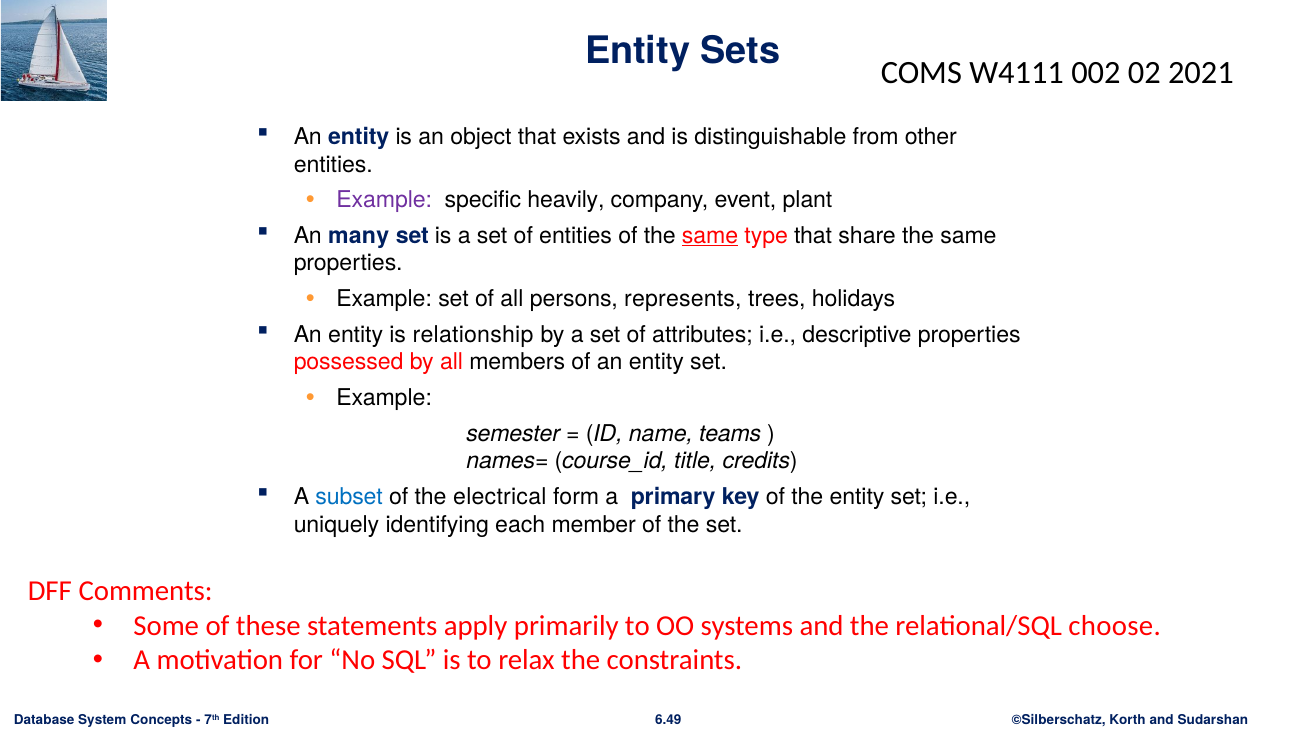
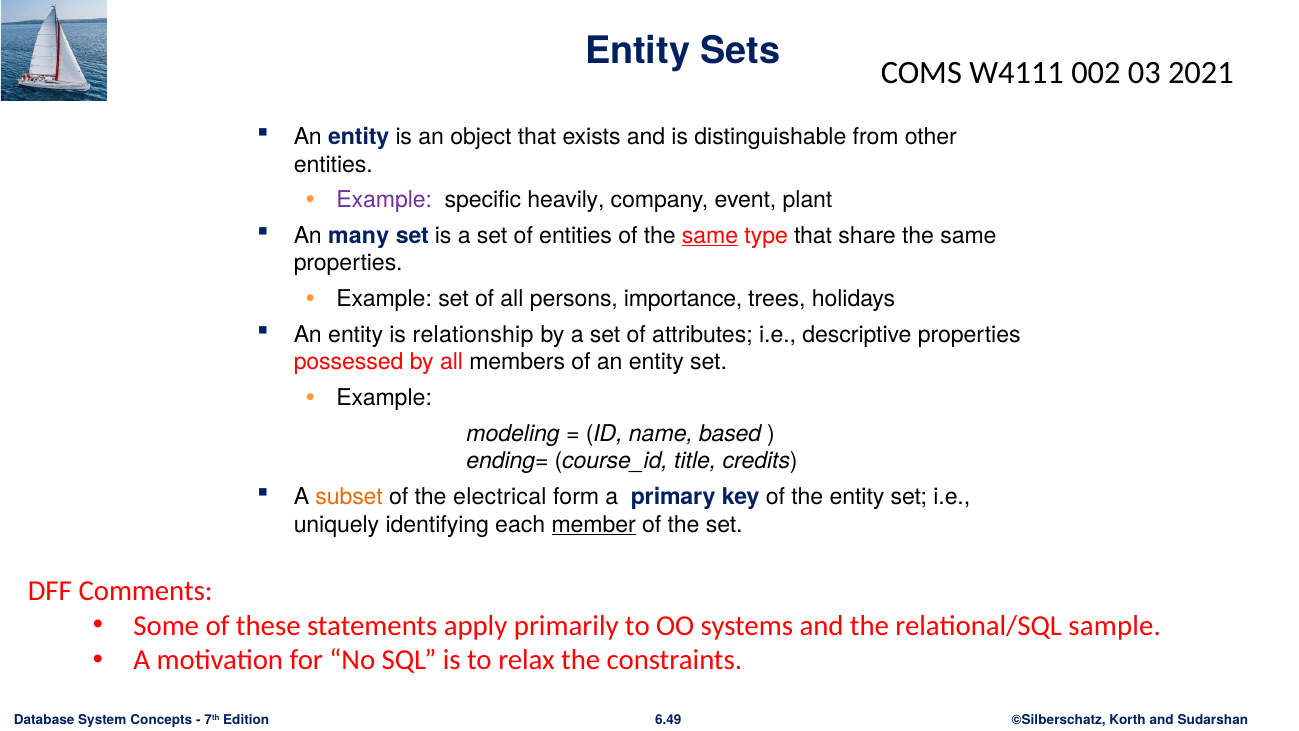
02: 02 -> 03 (1144, 73)
represents: represents -> importance (683, 299)
semester: semester -> modeling (513, 433)
teams: teams -> based (730, 433)
names=: names= -> ending= (507, 461)
subset colour: blue -> orange (349, 497)
member underline: none -> present (594, 524)
choose: choose -> sample (1115, 625)
